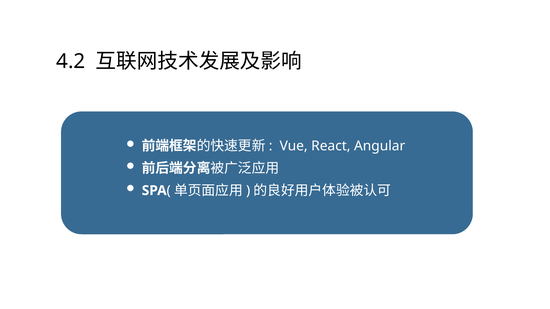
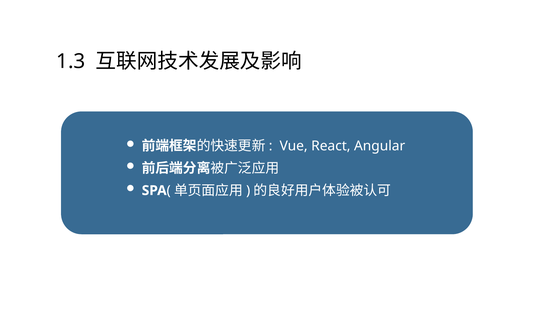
4.2: 4.2 -> 1.3 (71, 61)
